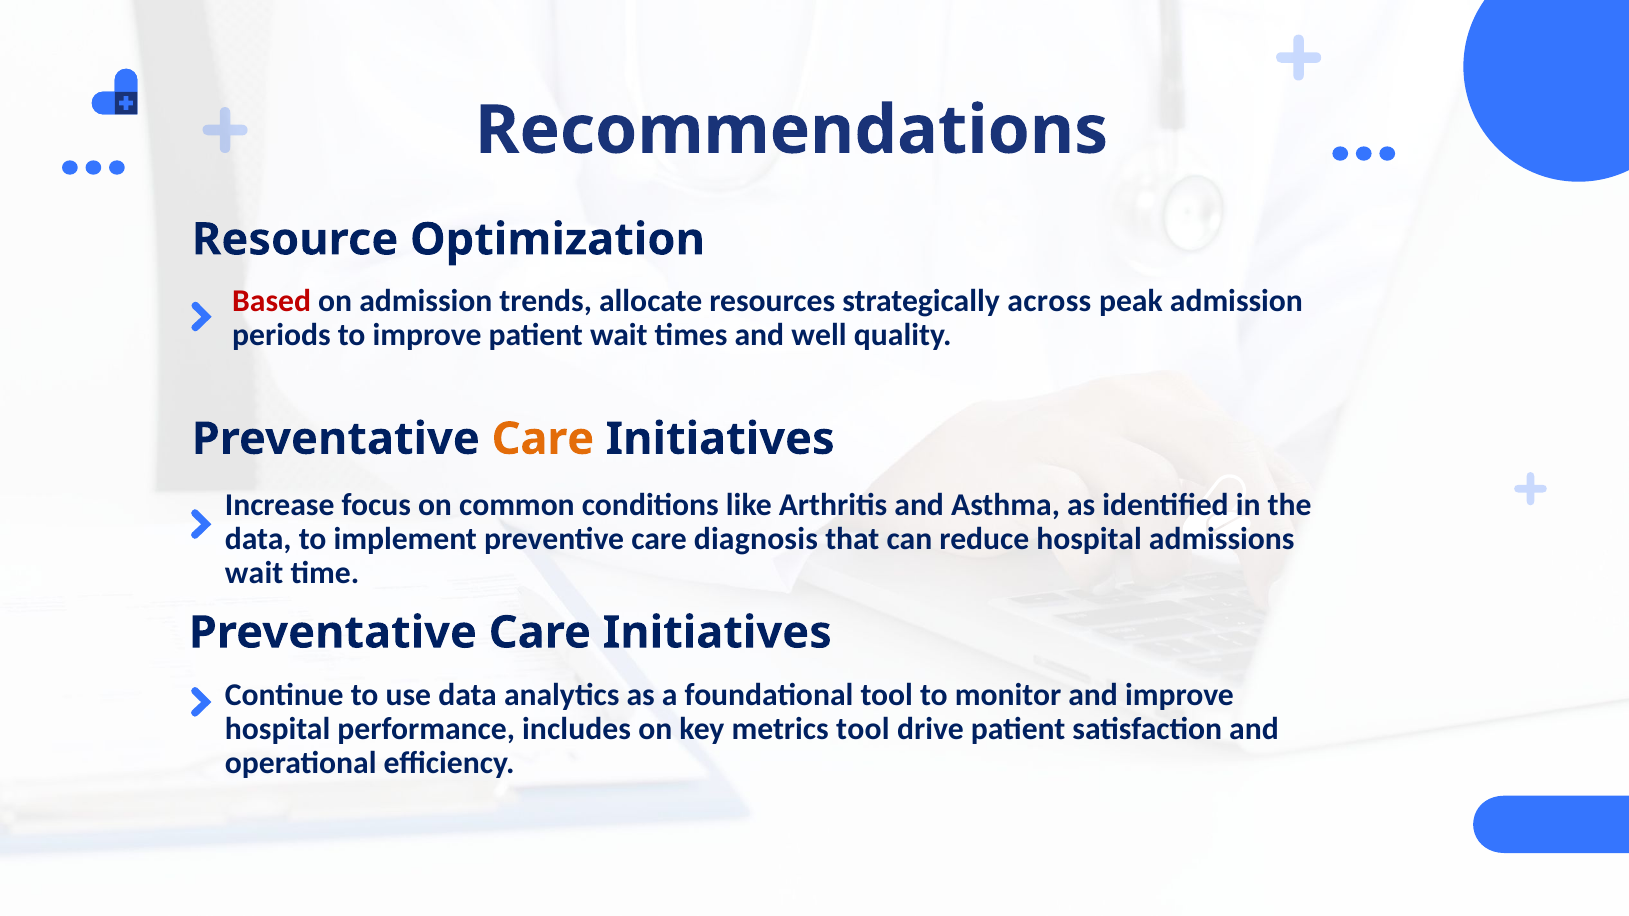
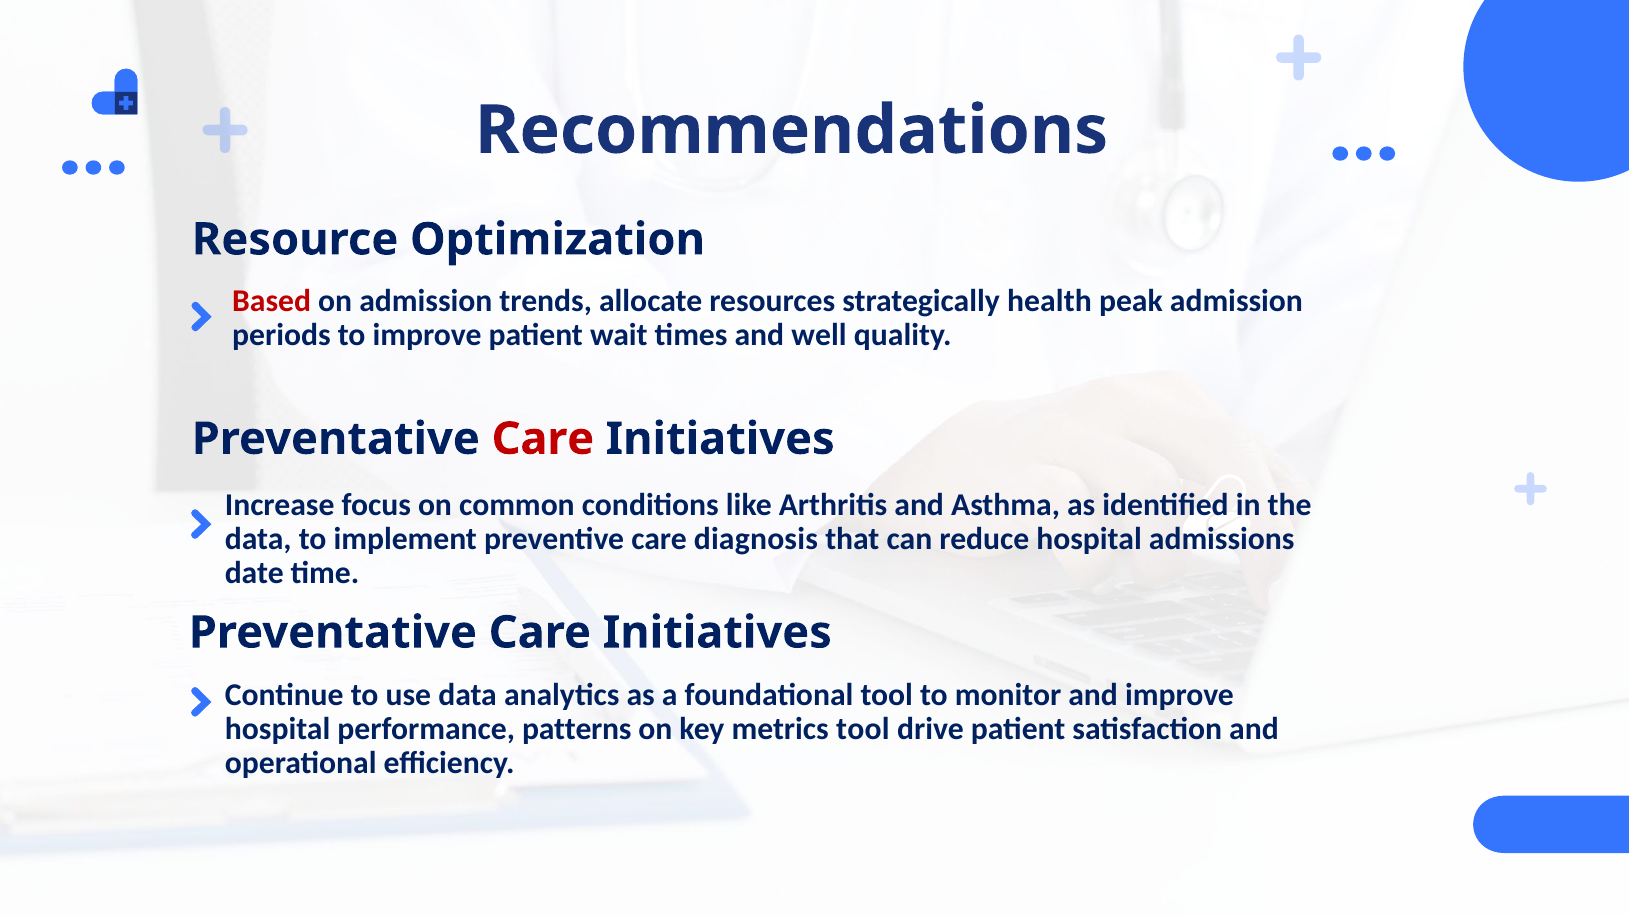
across: across -> health (1049, 301)
Care colour: orange -> red (543, 439)
wait: wait -> date (254, 573)
includes: includes -> patterns (577, 729)
